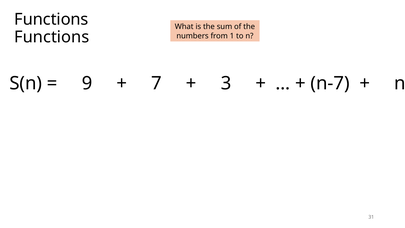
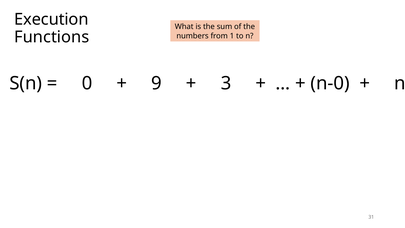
Functions: Functions -> Execution (51, 19)
9: 9 -> 0 (87, 83)
7: 7 -> 9 (157, 83)
n-7: n-7 -> n-0 (330, 83)
